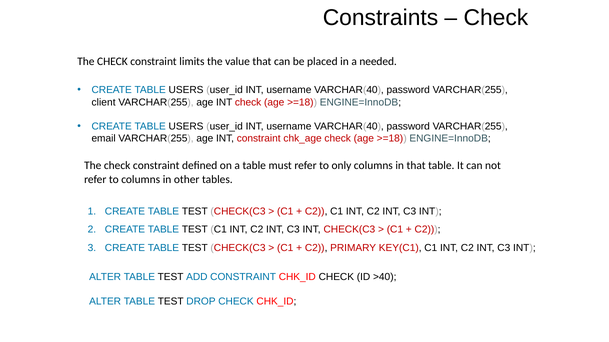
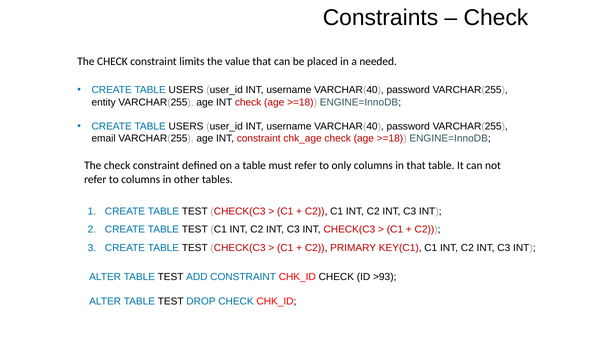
client: client -> entity (104, 102)
>40: >40 -> >93 (385, 277)
